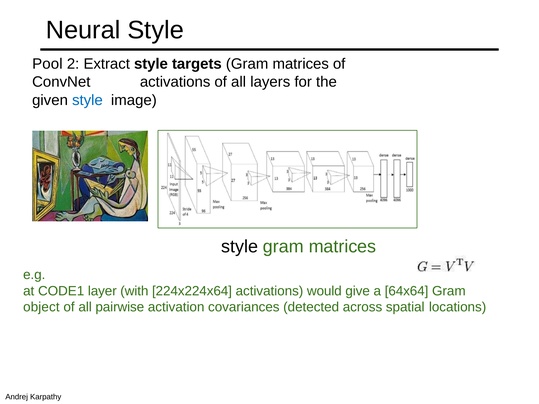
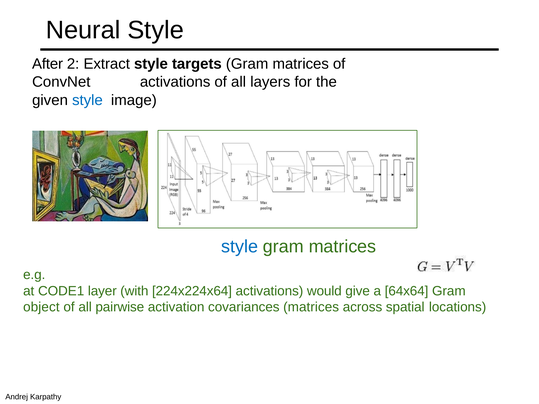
Pool: Pool -> After (48, 64)
style colour: black -> blue (240, 247)
covariances detected: detected -> matrices (311, 307)
